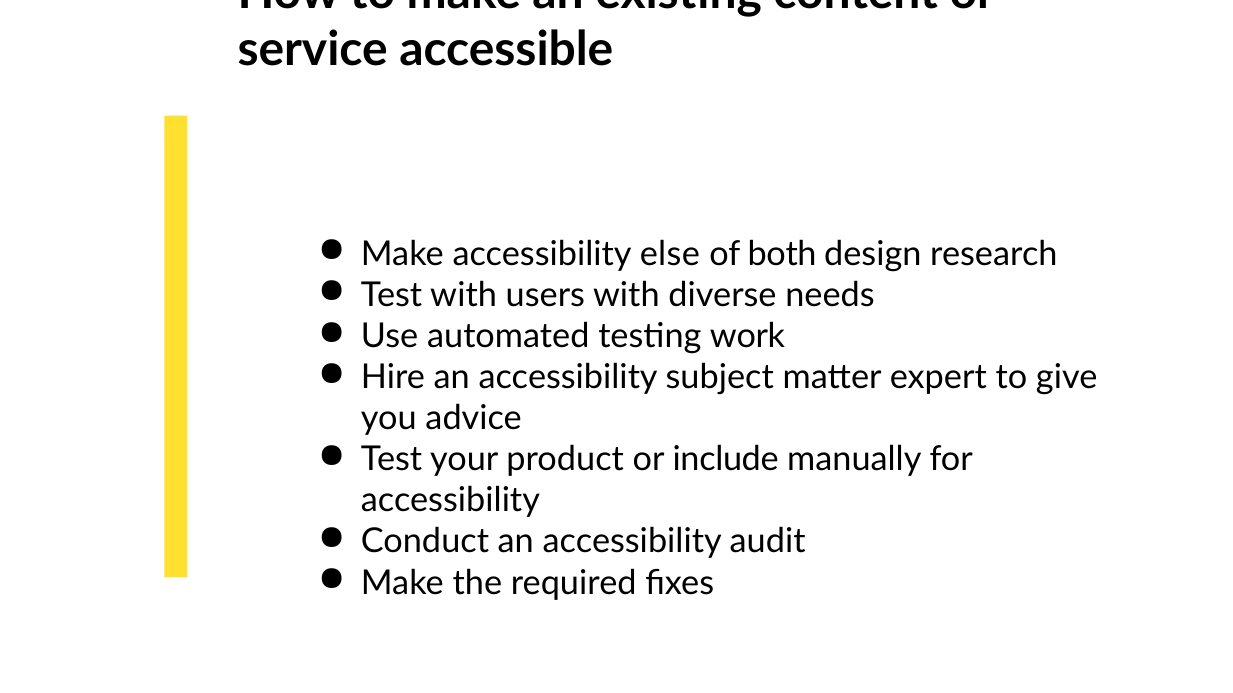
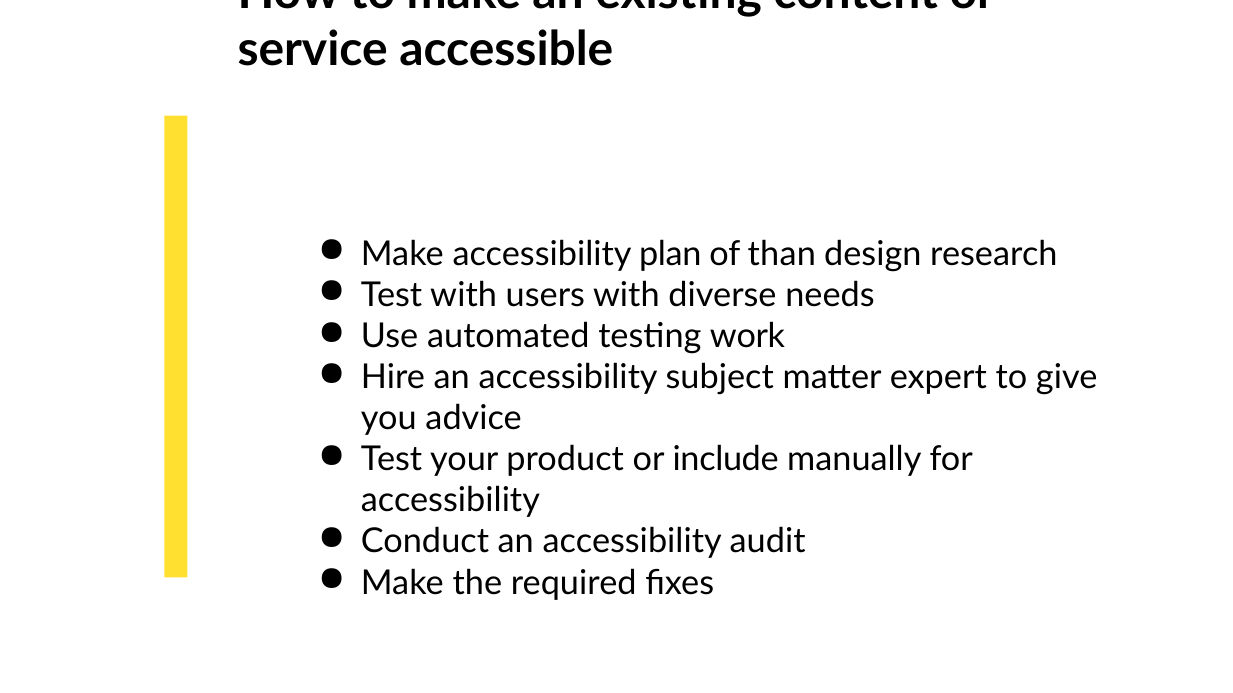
else: else -> plan (670, 254)
both: both -> than (782, 254)
